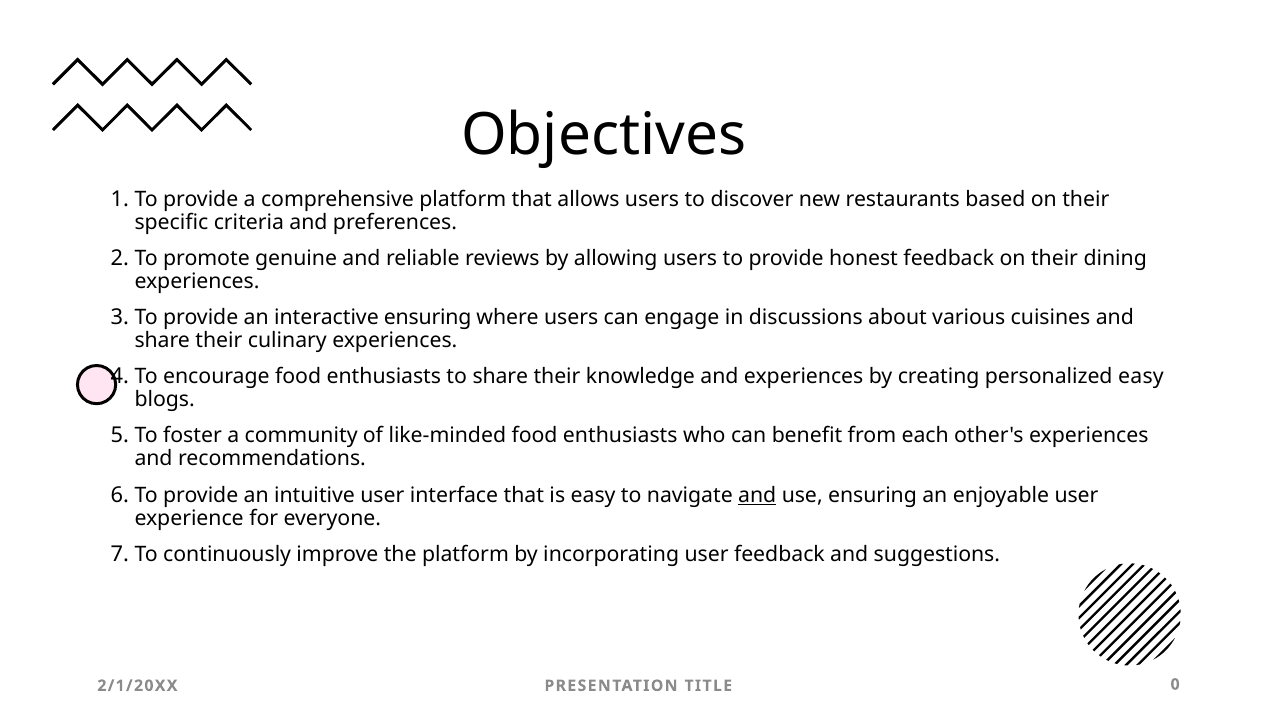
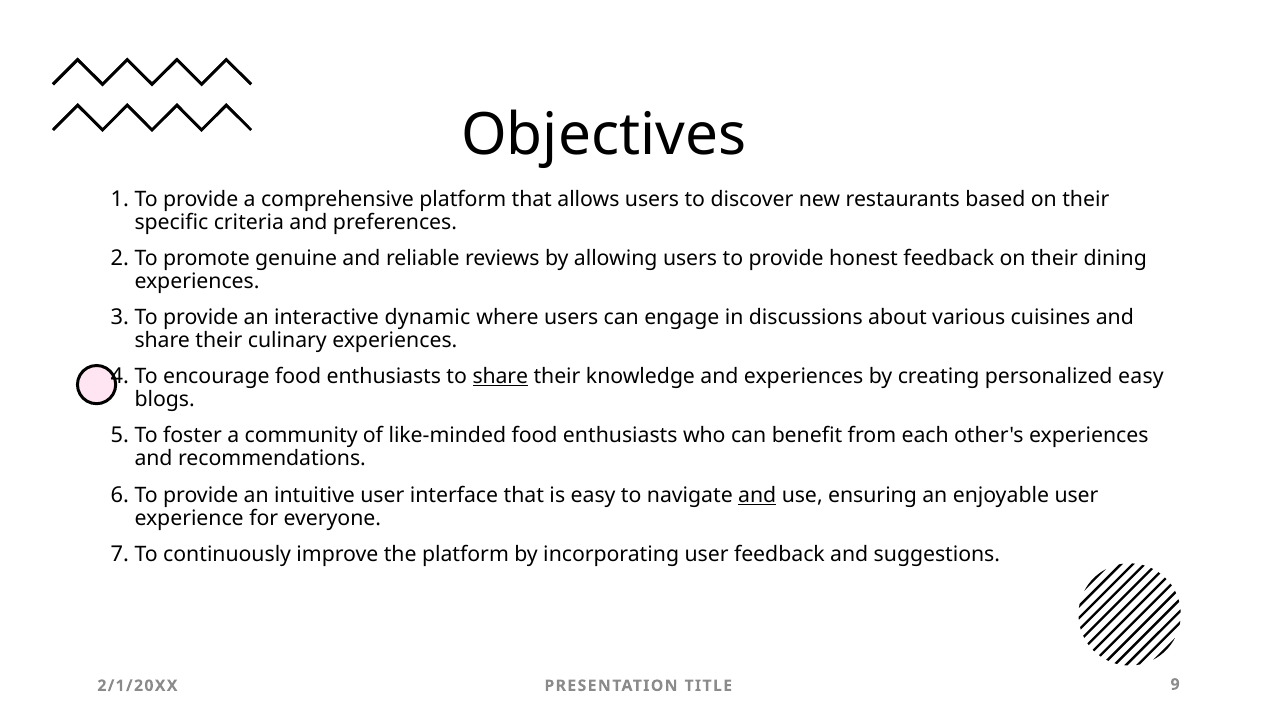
interactive ensuring: ensuring -> dynamic (427, 318)
share underline: none -> present (500, 377)
0: 0 -> 9 (1175, 685)
